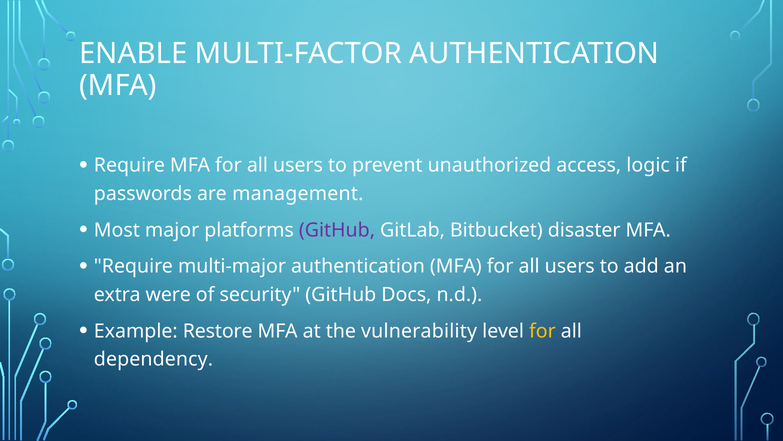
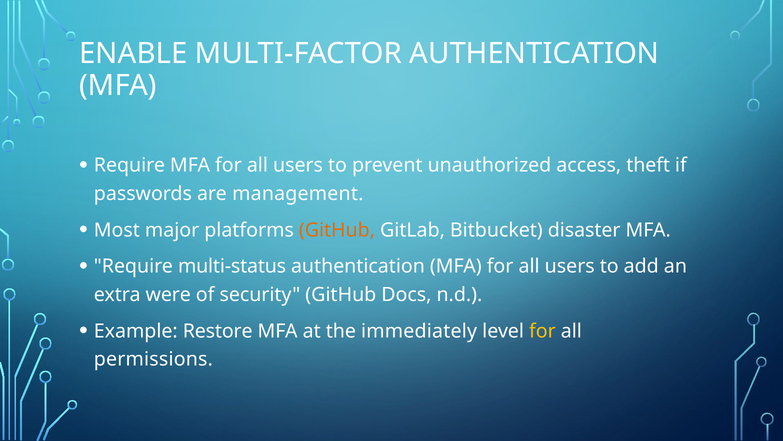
logic: logic -> theft (648, 165)
GitHub colour: purple -> orange (337, 230)
multi-major: multi-major -> multi-status (232, 266)
vulnerability: vulnerability -> immediately (419, 331)
dependency: dependency -> permissions (153, 359)
